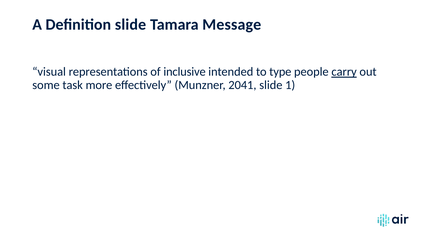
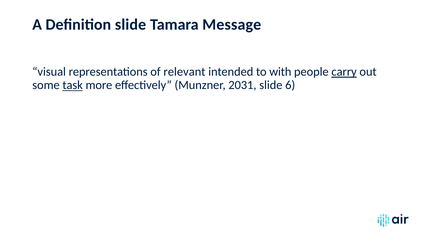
inclusive: inclusive -> relevant (184, 72)
type: type -> with (280, 72)
task underline: none -> present (73, 85)
2041: 2041 -> 2031 (242, 85)
1: 1 -> 6 (290, 85)
